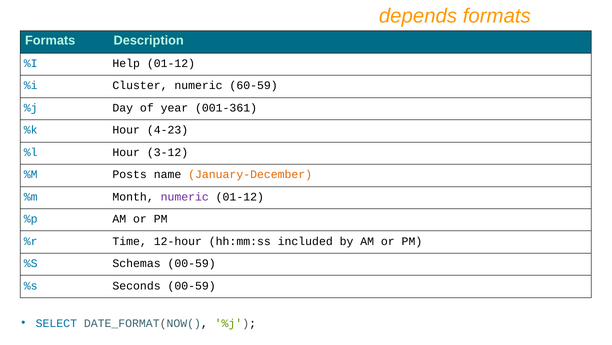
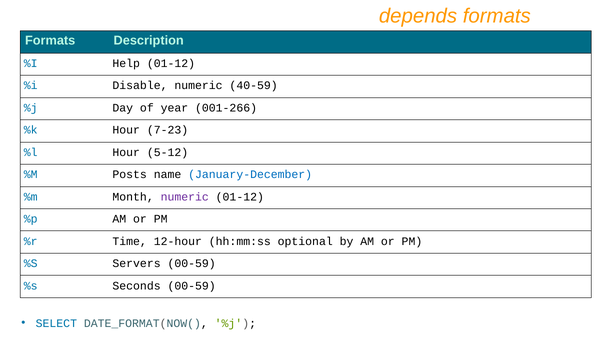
Cluster: Cluster -> Disable (140, 85)
60-59: 60-59 -> 40-59 (254, 85)
001-361: 001-361 -> 001-266 (226, 108)
4-23: 4-23 -> 7-23 (168, 130)
3-12: 3-12 -> 5-12 (168, 152)
January-December colour: orange -> blue (250, 174)
included: included -> optional (305, 241)
Schemas: Schemas -> Servers (137, 263)
